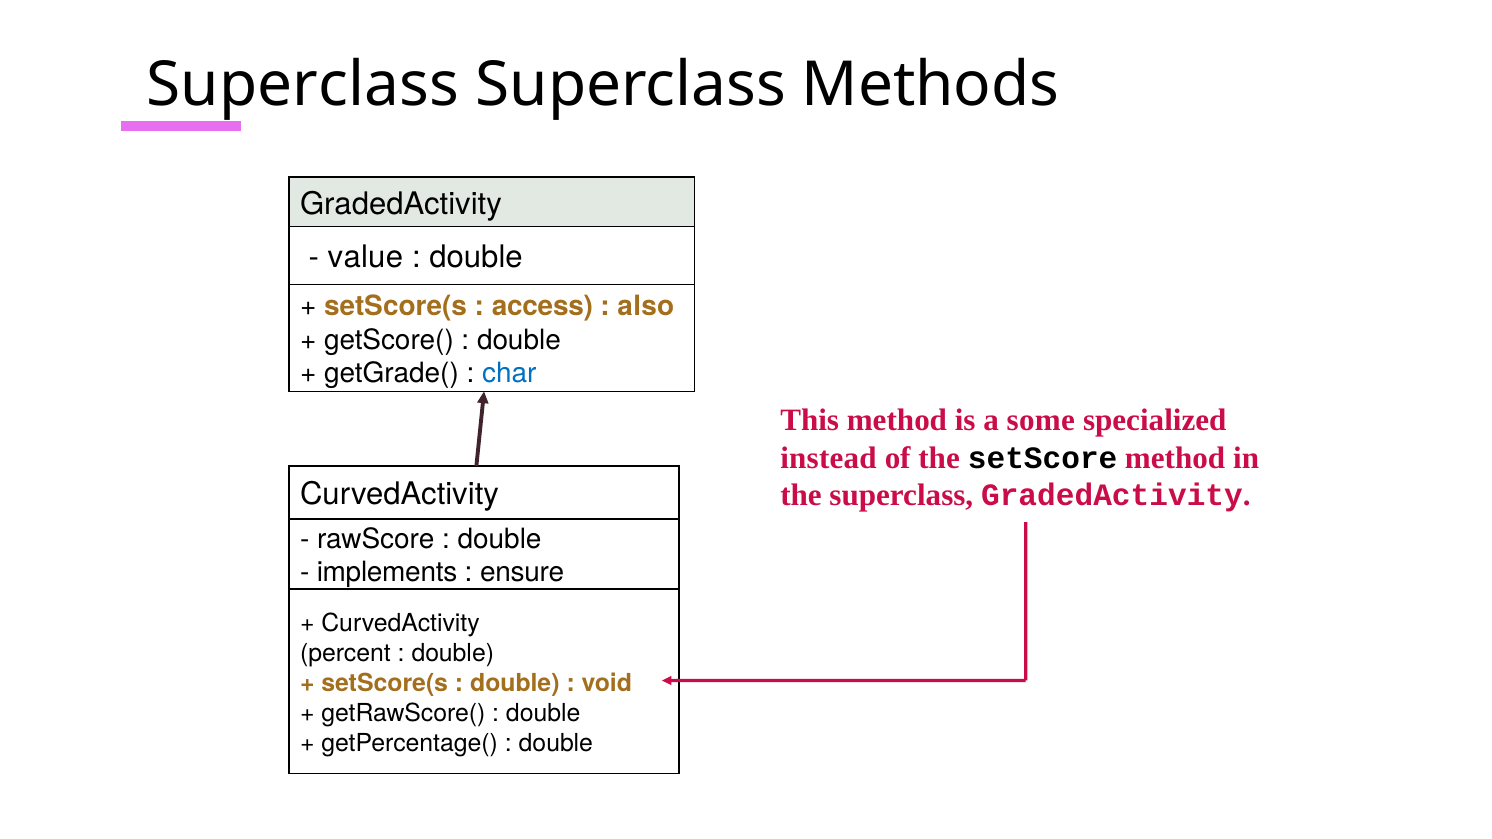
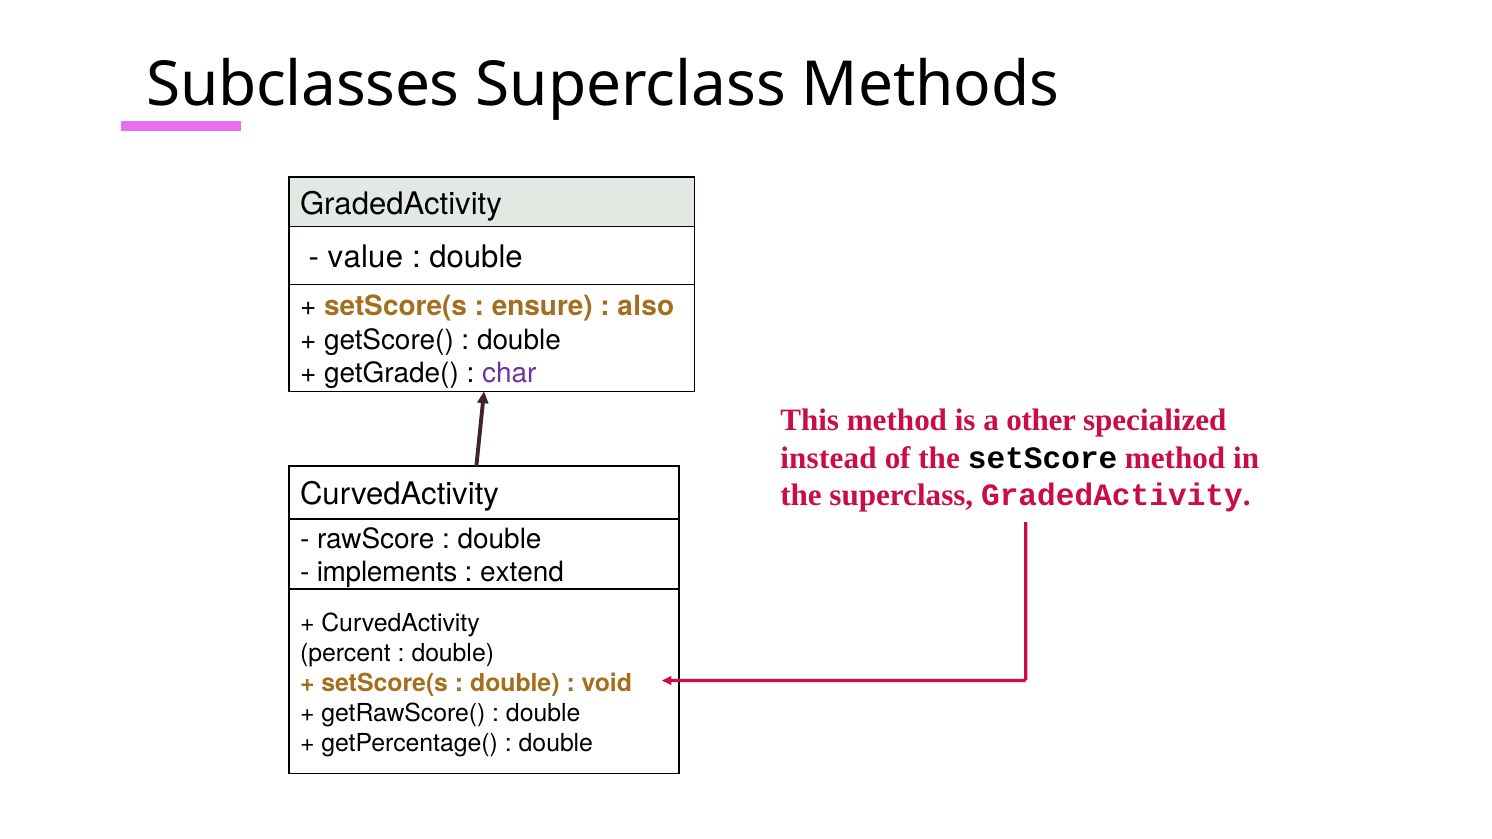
Superclass: Superclass -> Subclasses (303, 85)
access: access -> ensure (542, 306)
char colour: blue -> purple (509, 374)
some: some -> other (1041, 421)
ensure: ensure -> extend (522, 573)
